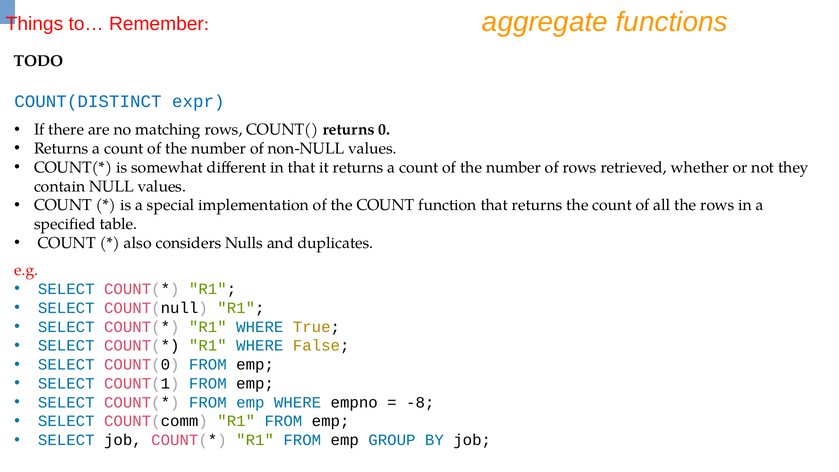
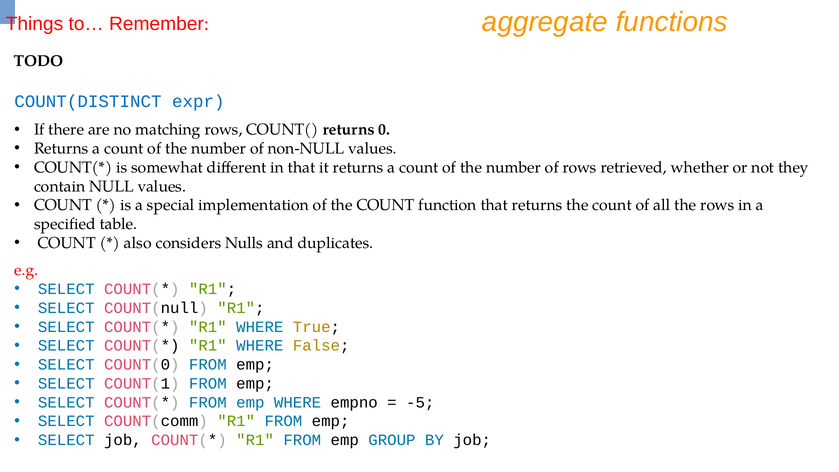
-8: -8 -> -5 (420, 402)
